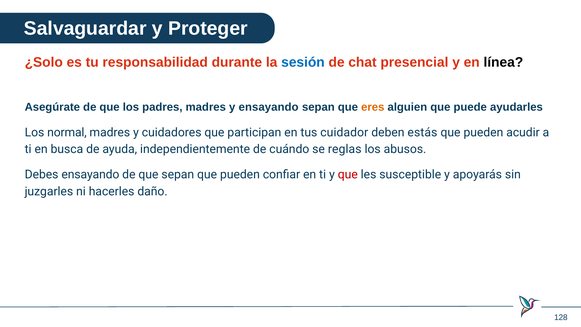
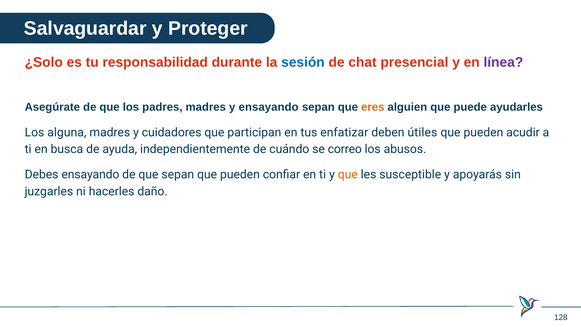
línea colour: black -> purple (503, 62)
normal: normal -> alguna (67, 132)
cuidador: cuidador -> enfatizar (344, 132)
estás: estás -> útiles (422, 132)
reglas: reglas -> correo (345, 149)
que colour: red -> orange (348, 175)
